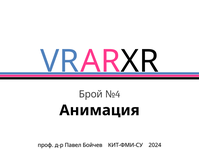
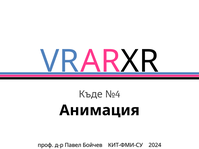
Брой: Брой -> Къде (91, 94)
